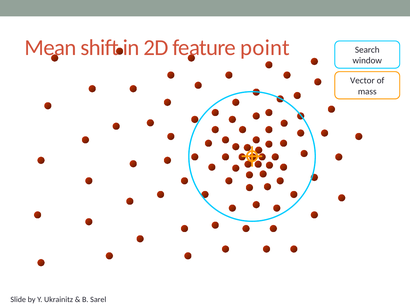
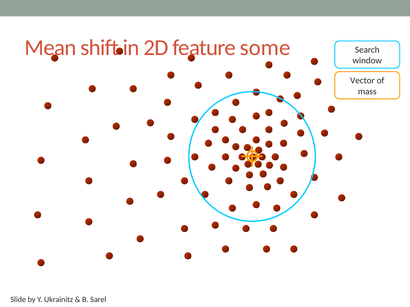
point: point -> some (265, 48)
